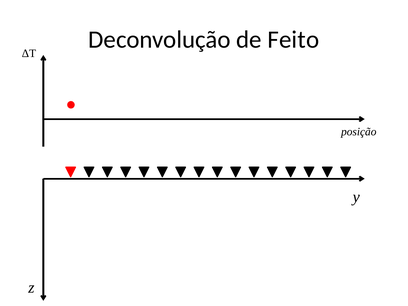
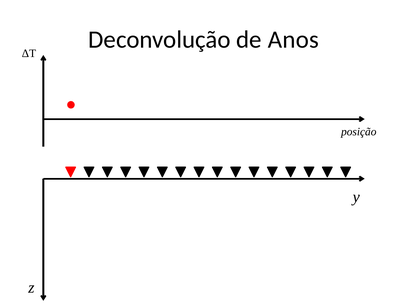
Feito: Feito -> Anos (293, 39)
